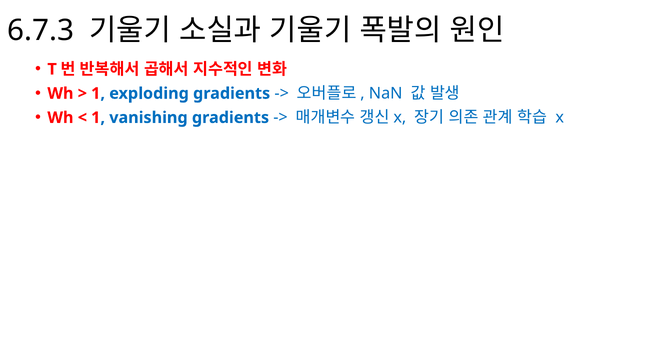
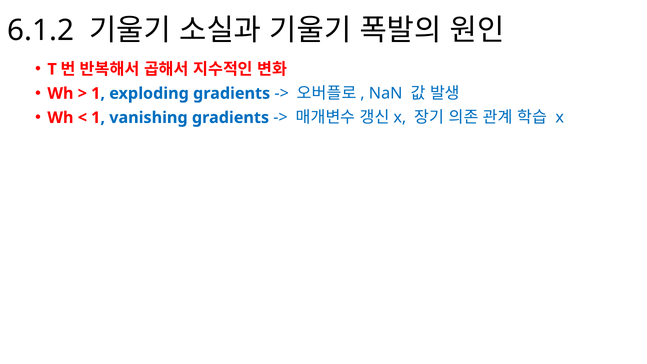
6.7.3: 6.7.3 -> 6.1.2 (41, 30)
